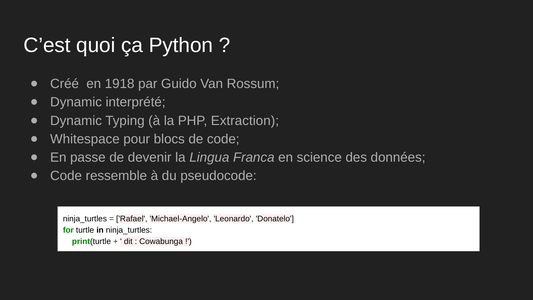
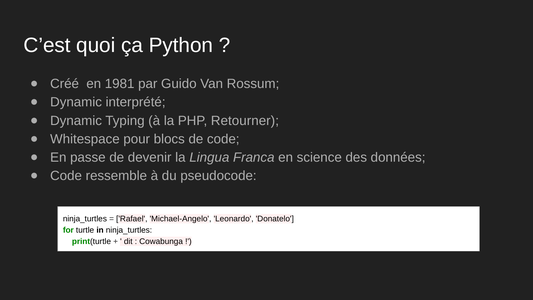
1918: 1918 -> 1981 (120, 84)
Extraction: Extraction -> Retourner (245, 121)
